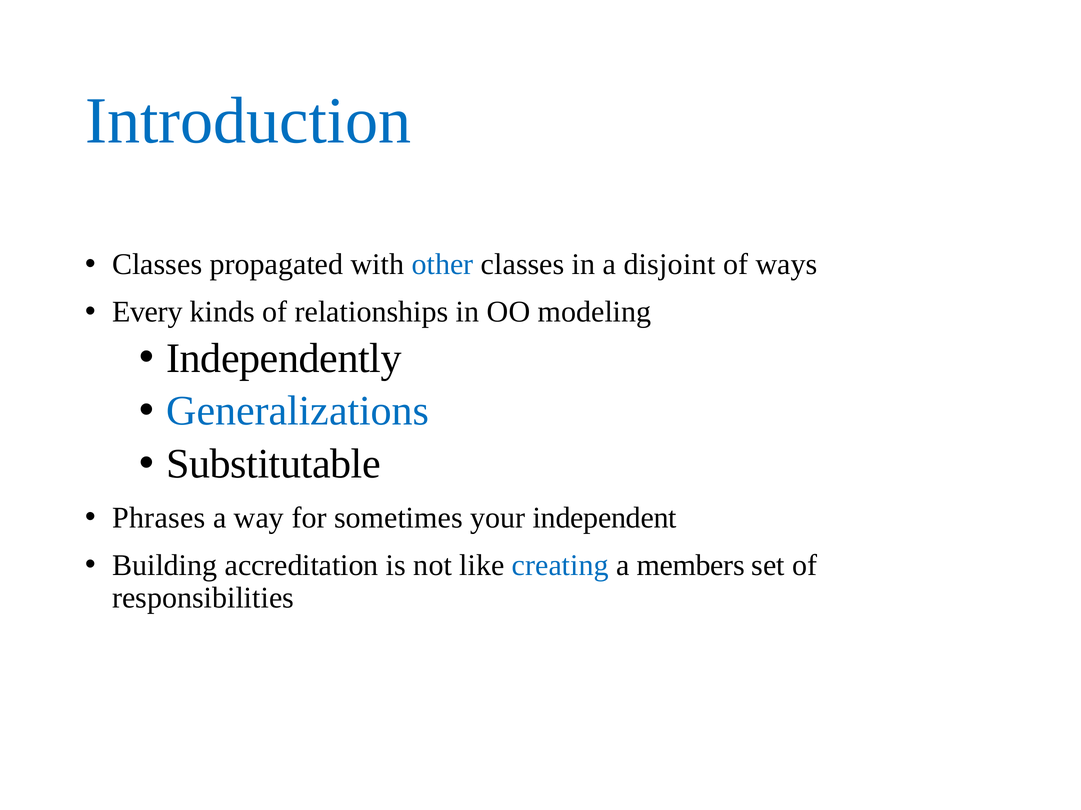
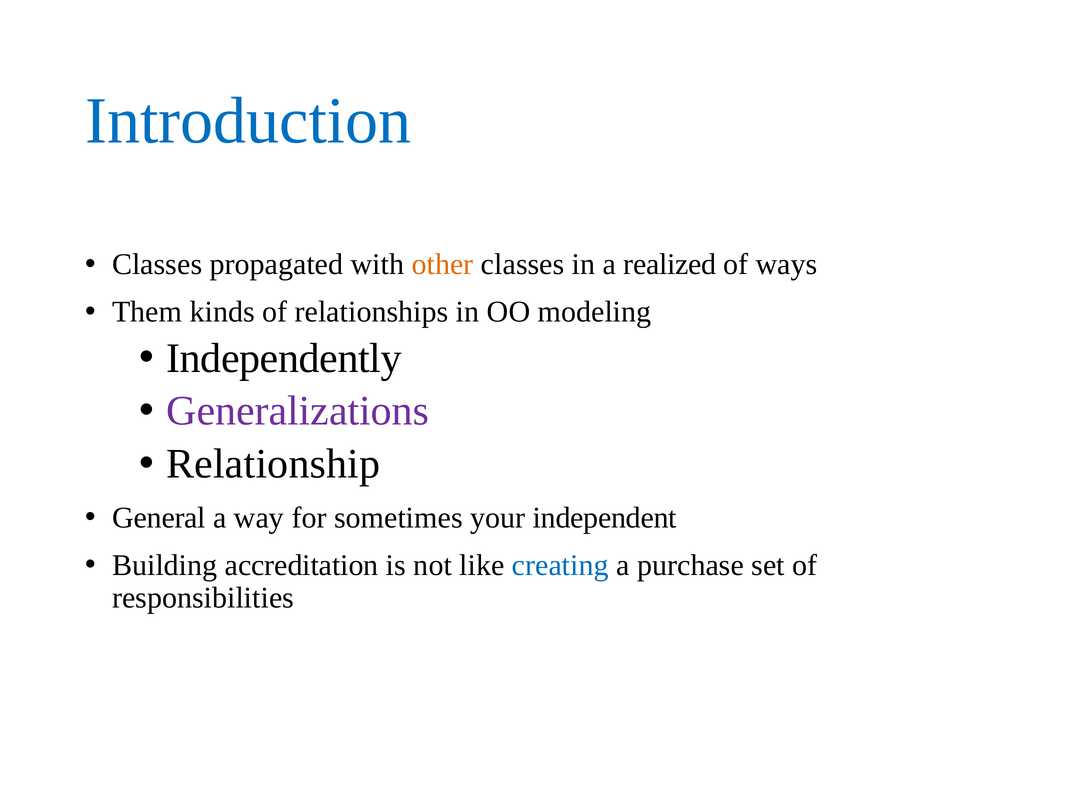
other colour: blue -> orange (443, 265)
disjoint: disjoint -> realized (670, 265)
Every: Every -> Them (147, 312)
Generalizations colour: blue -> purple (298, 411)
Substitutable: Substitutable -> Relationship (273, 464)
Phrases: Phrases -> General (159, 518)
members: members -> purchase (691, 566)
